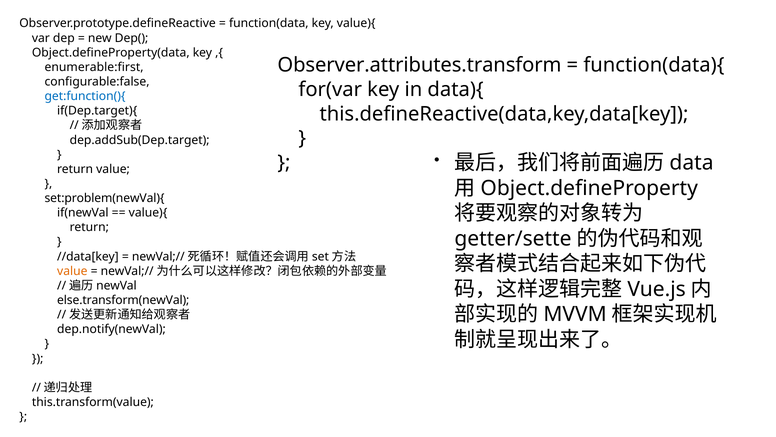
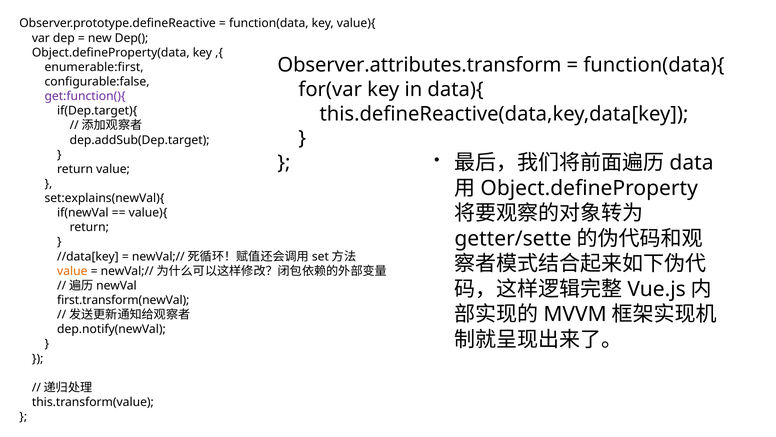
get:function(){ colour: blue -> purple (85, 96)
set:problem(newVal){: set:problem(newVal){ -> set:explains(newVal){ (104, 198)
else.transform(newVal: else.transform(newVal -> first.transform(newVal (123, 300)
